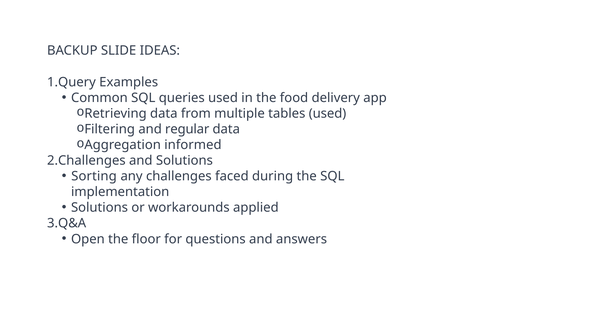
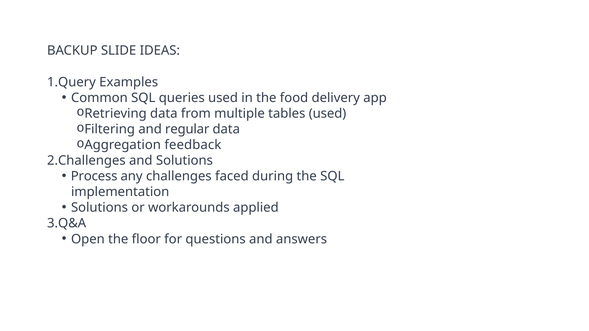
informed: informed -> feedback (193, 145)
Sorting: Sorting -> Process (94, 176)
